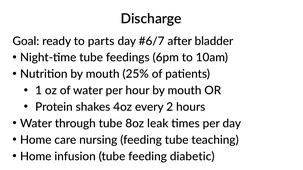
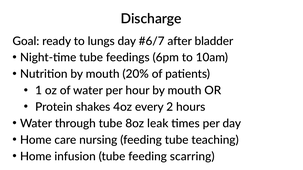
parts: parts -> lungs (101, 41)
25%: 25% -> 20% (136, 74)
diabetic: diabetic -> scarring (192, 157)
